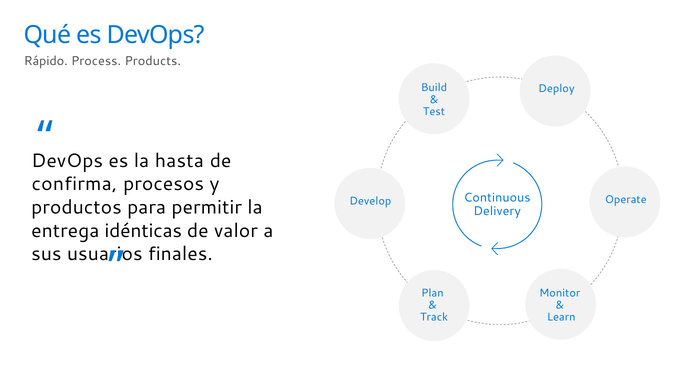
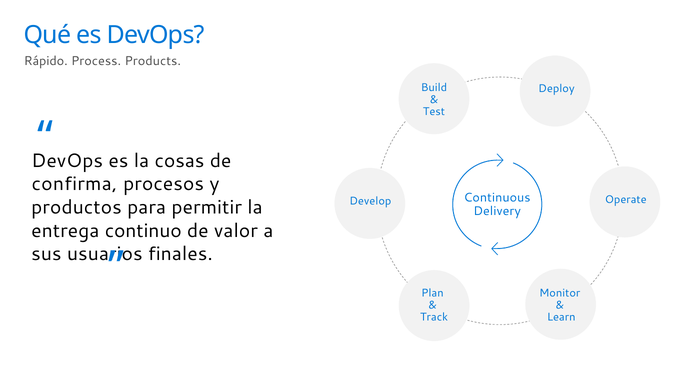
hasta: hasta -> cosas (179, 161)
idénticas: idénticas -> continuo (143, 231)
